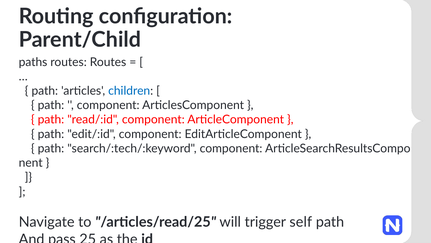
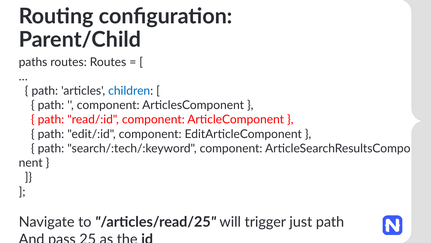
self: self -> just (301, 222)
